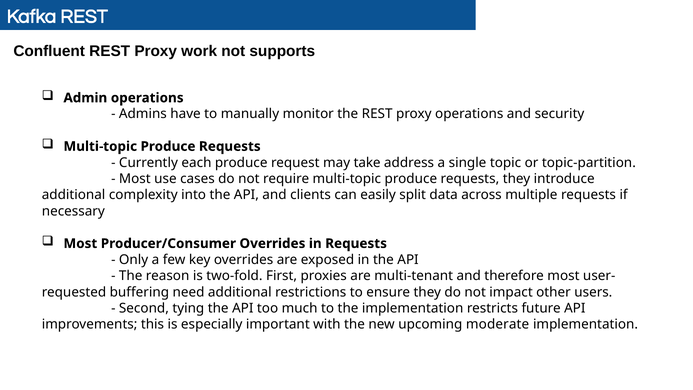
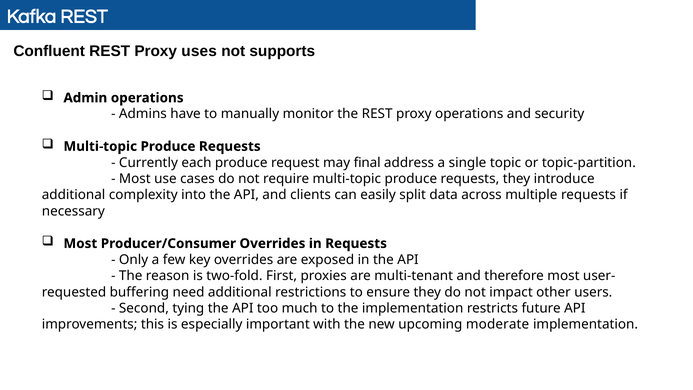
work: work -> uses (199, 51)
take: take -> final (367, 163)
